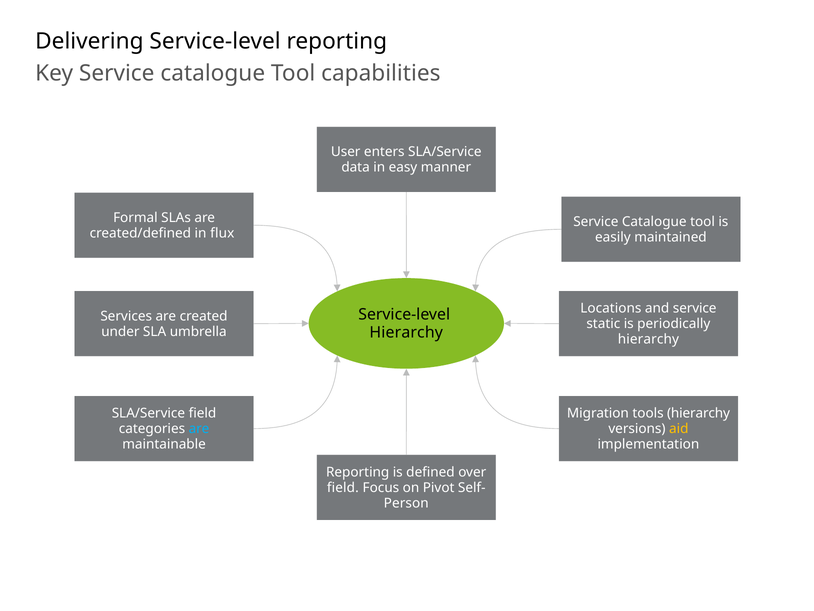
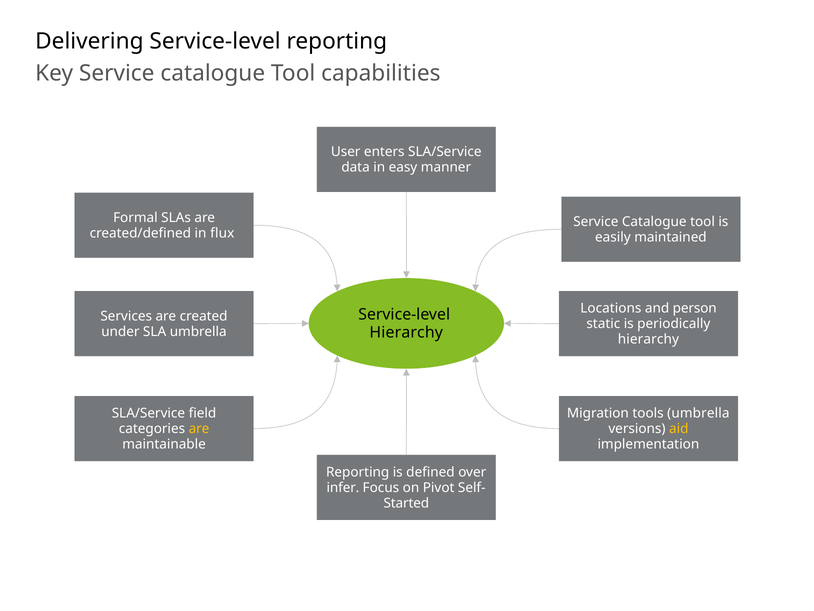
and service: service -> person (695, 308)
tools hierarchy: hierarchy -> umbrella (698, 413)
are colour: light blue -> yellow (199, 428)
field: field -> infer (343, 487)
Person: Person -> Started (406, 503)
